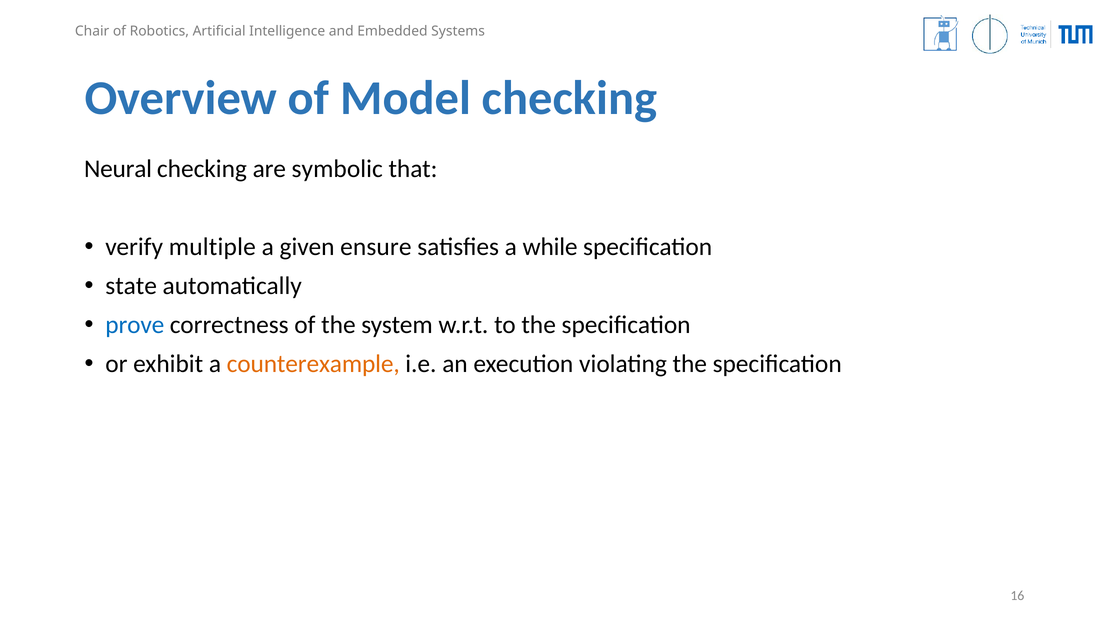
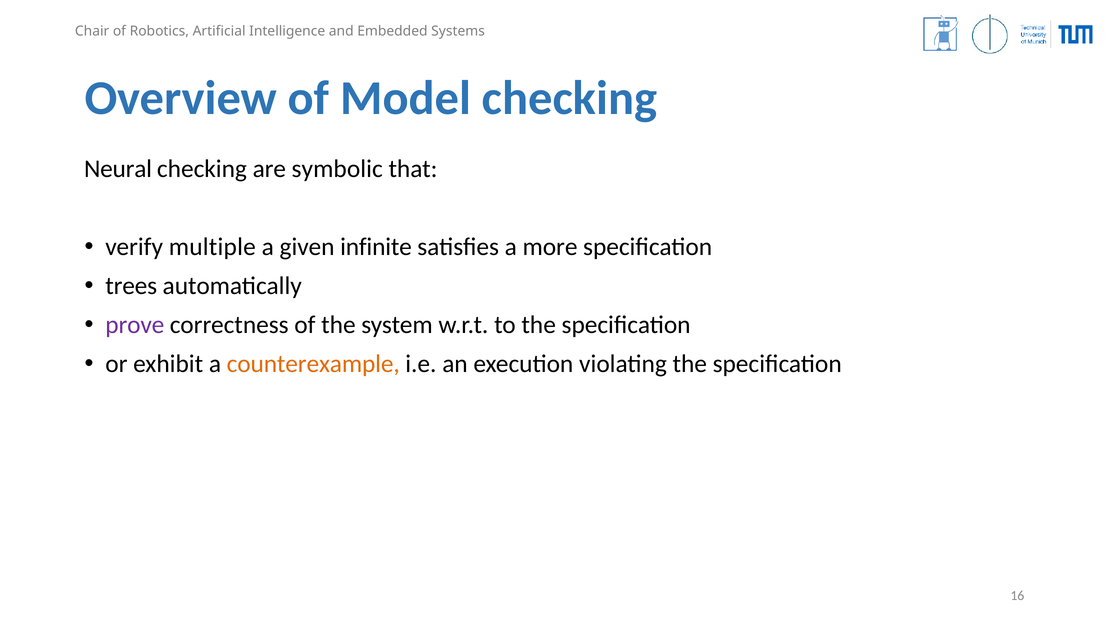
ensure: ensure -> infinite (376, 247)
while: while -> more (550, 247)
state: state -> trees (131, 286)
prove colour: blue -> purple (135, 325)
